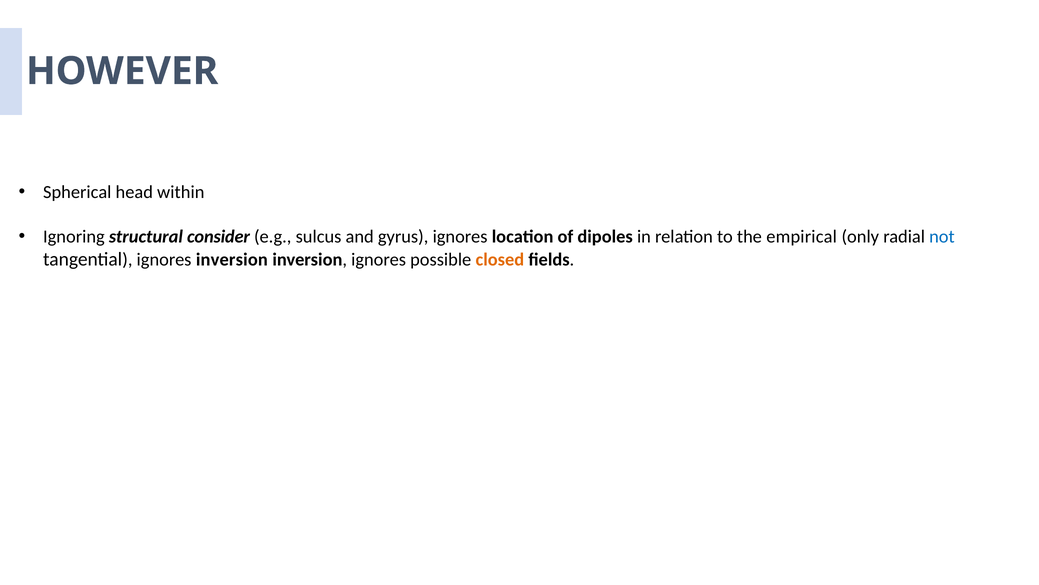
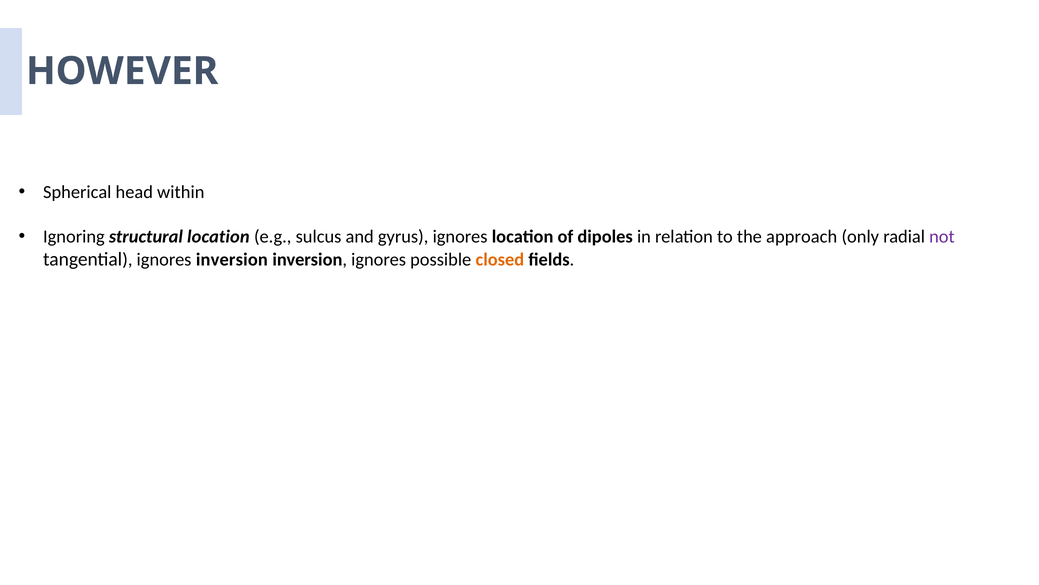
consider: consider -> location (218, 236)
empirical: empirical -> approach (802, 236)
not colour: blue -> purple (942, 236)
